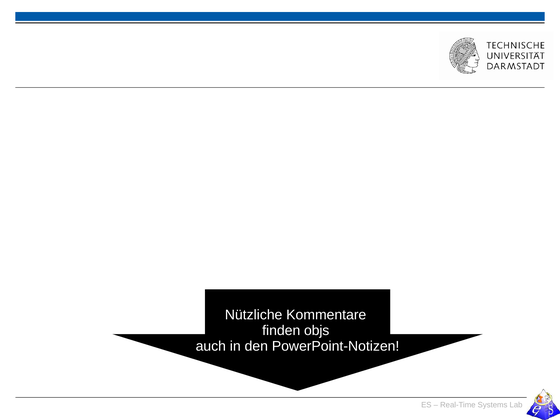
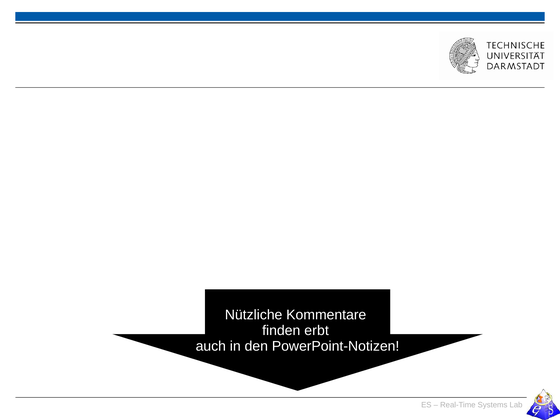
objs: objs -> erbt (317, 331)
